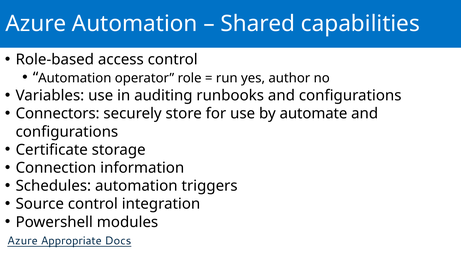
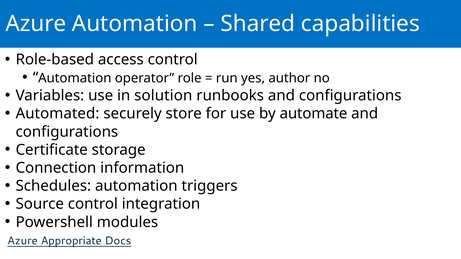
auditing: auditing -> solution (163, 96)
Connectors: Connectors -> Automated (58, 114)
